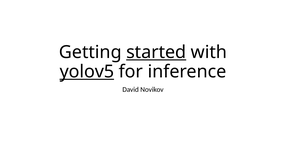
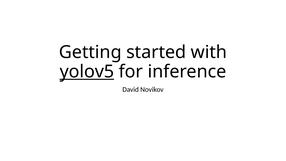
started underline: present -> none (156, 52)
